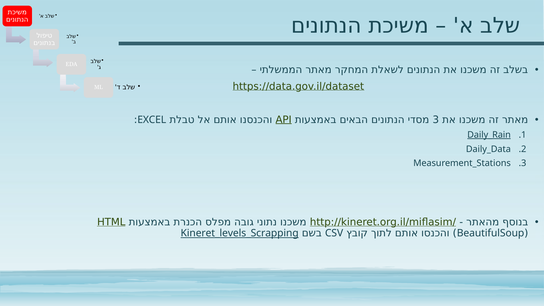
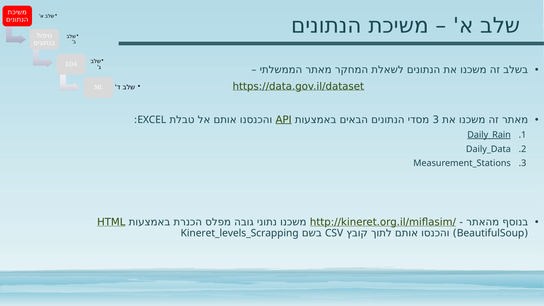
Kineret_levels_Scrapping underline: present -> none (240, 233)
